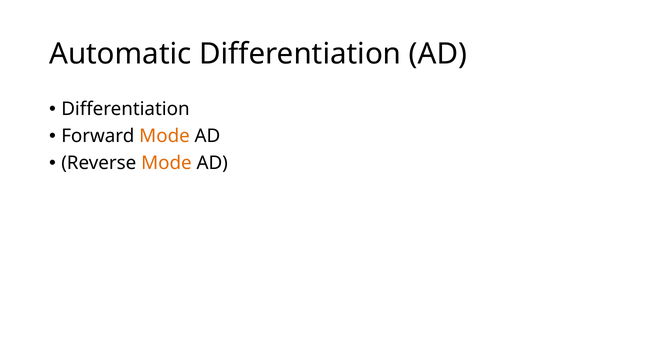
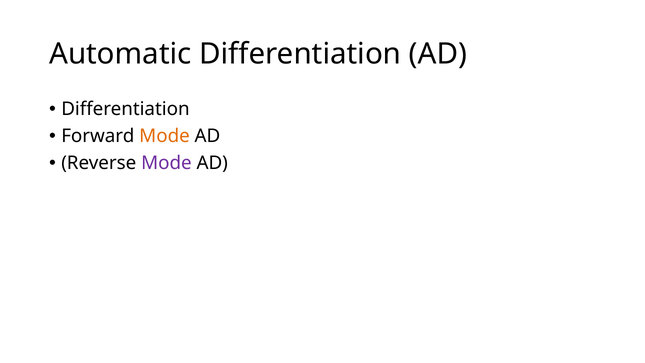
Mode colour: orange -> purple (166, 163)
